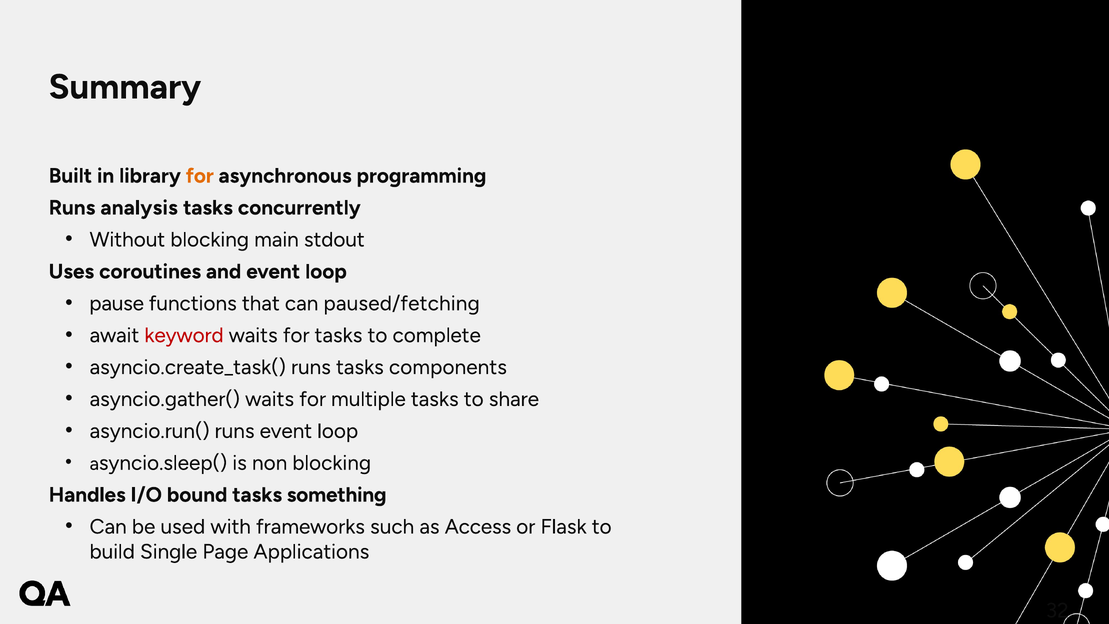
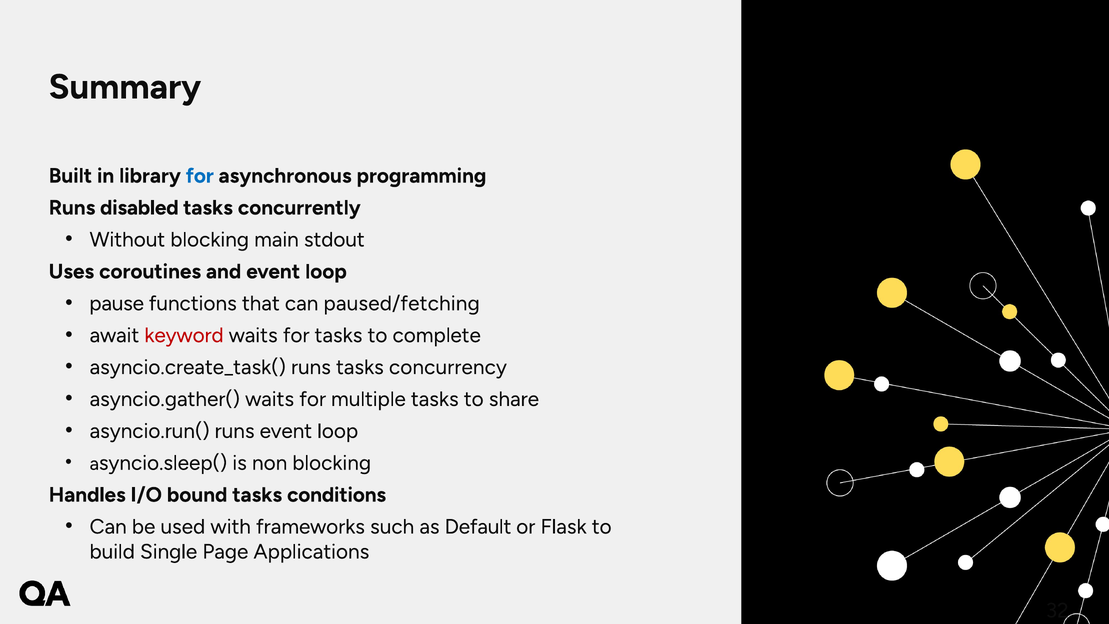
for colour: orange -> blue (200, 176)
analysis: analysis -> disabled (139, 208)
components: components -> concurrency (448, 367)
something: something -> conditions (337, 495)
Access: Access -> Default (478, 527)
